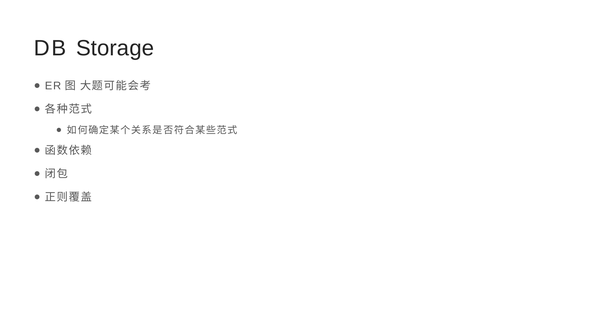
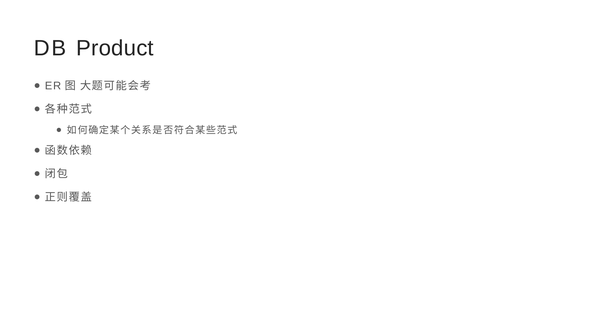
Storage: Storage -> Product (115, 48)
